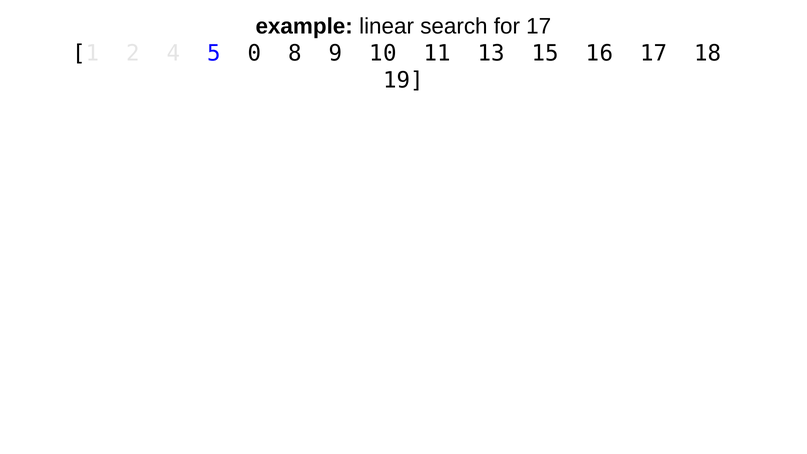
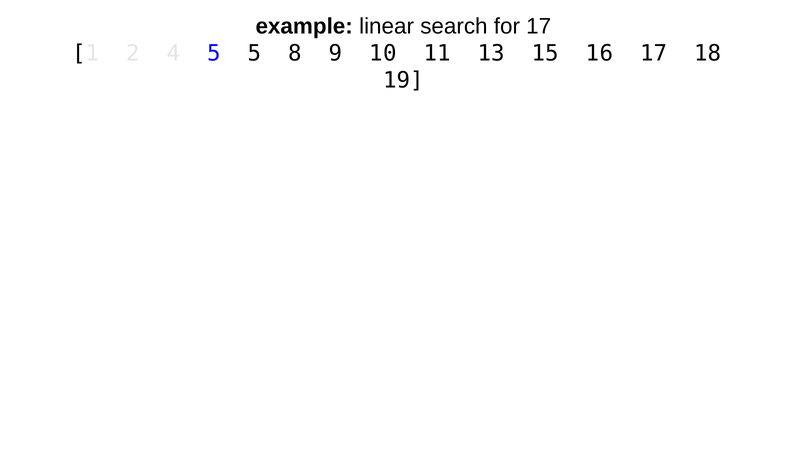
5 0: 0 -> 5 (255, 53)
